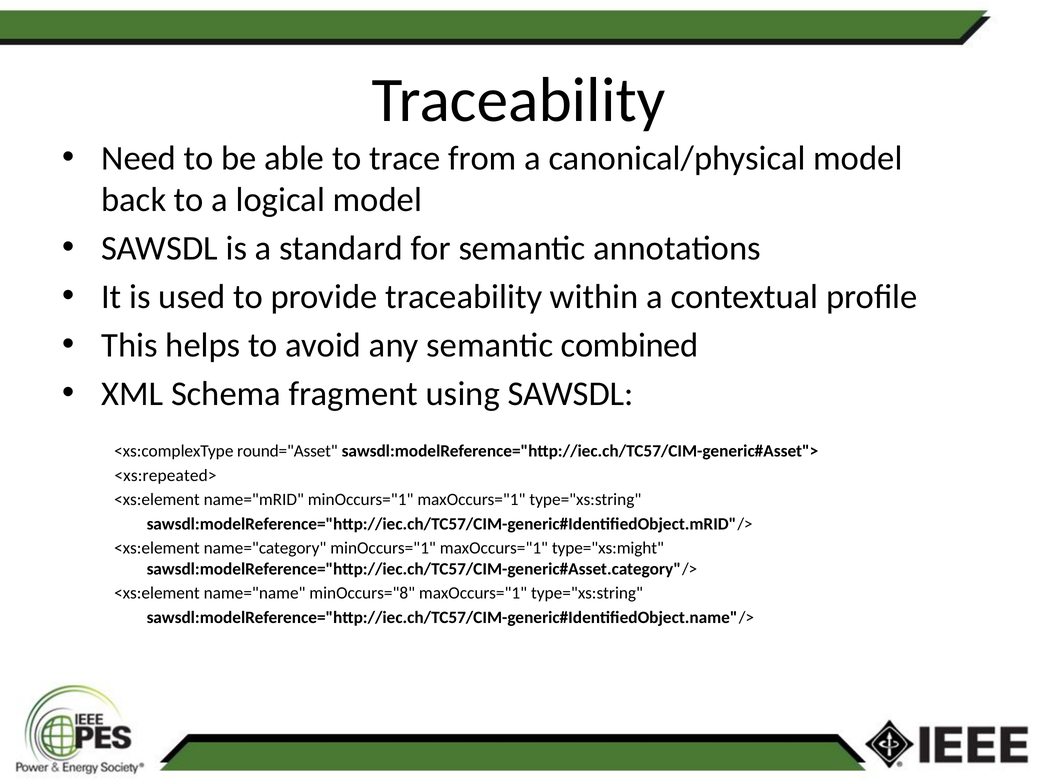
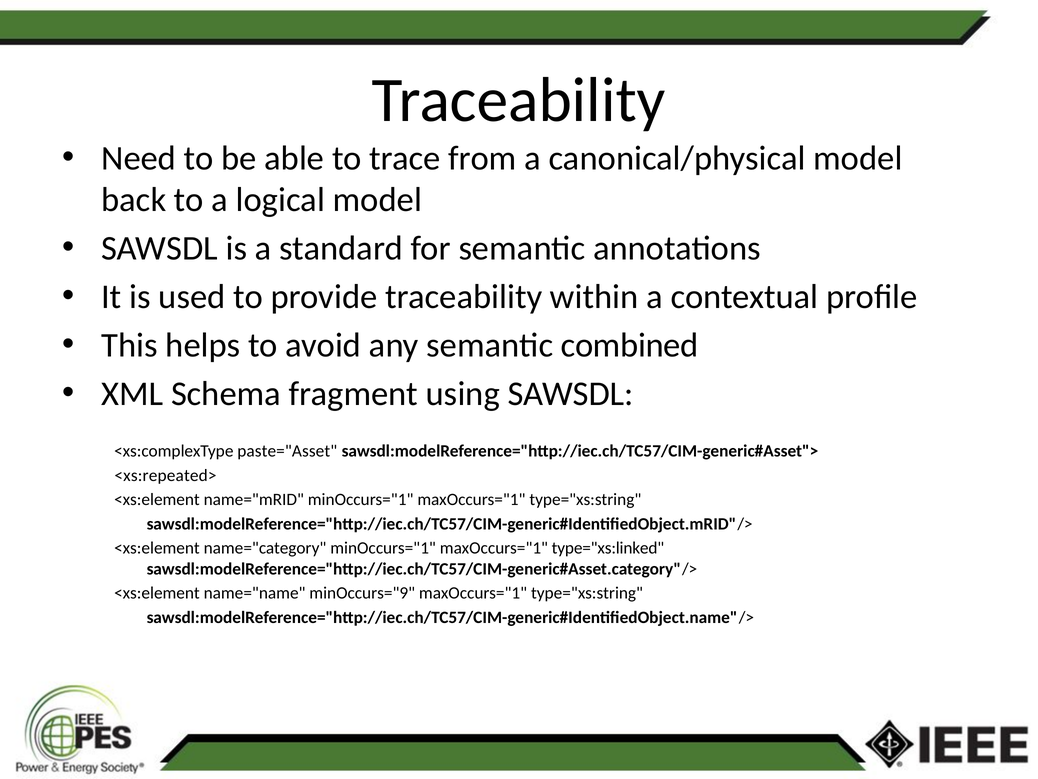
round="Asset: round="Asset -> paste="Asset (287, 451)
type="xs:might: type="xs:might -> type="xs:linked (608, 548)
minOccurs="8: minOccurs="8 -> minOccurs="9 (362, 593)
